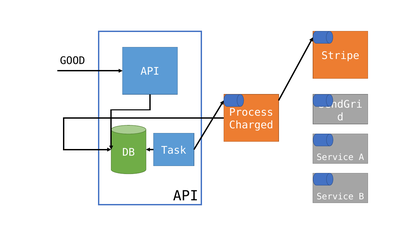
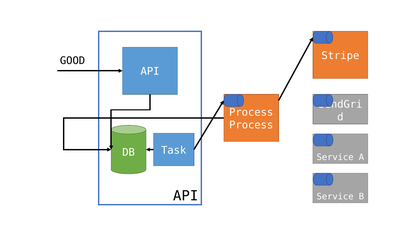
Charged: Charged -> Process (251, 125)
